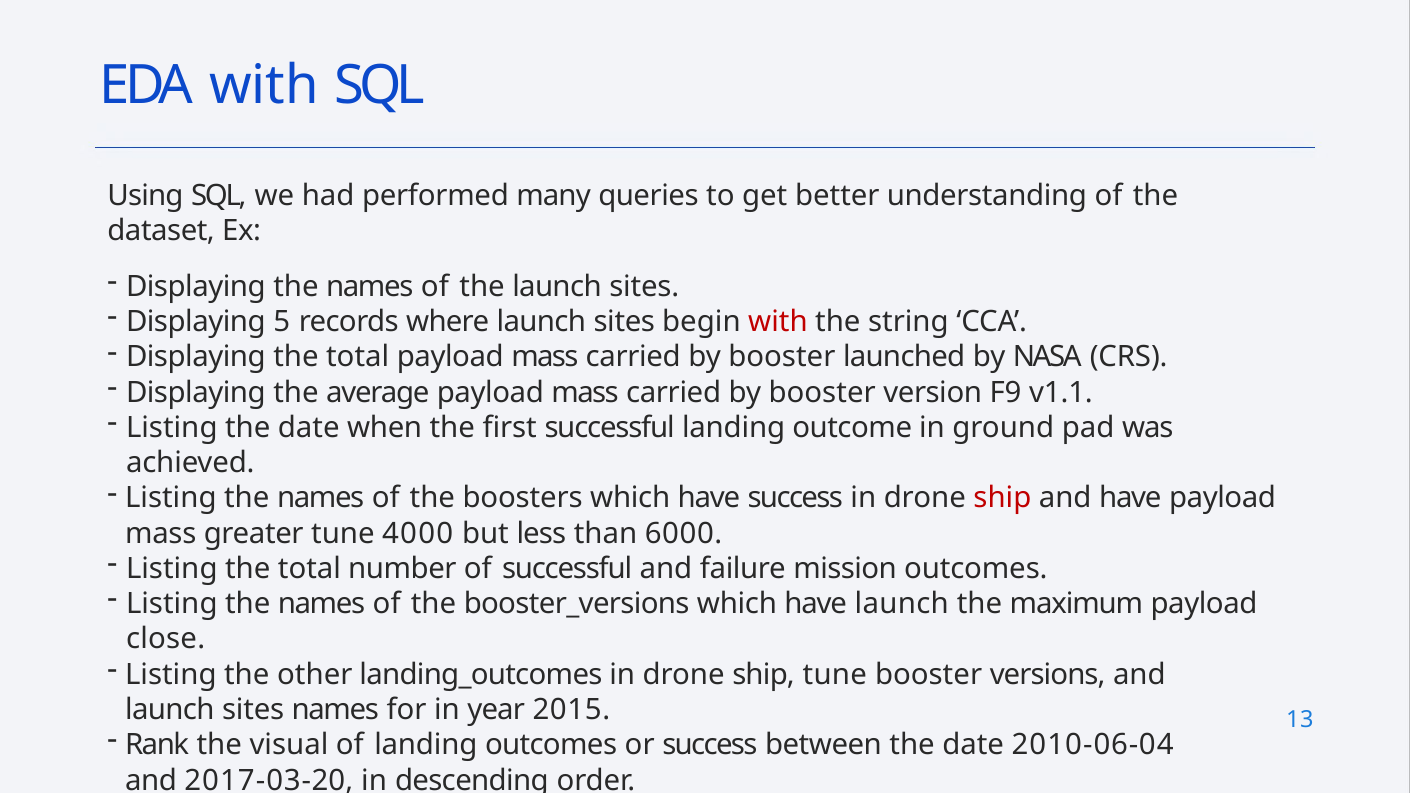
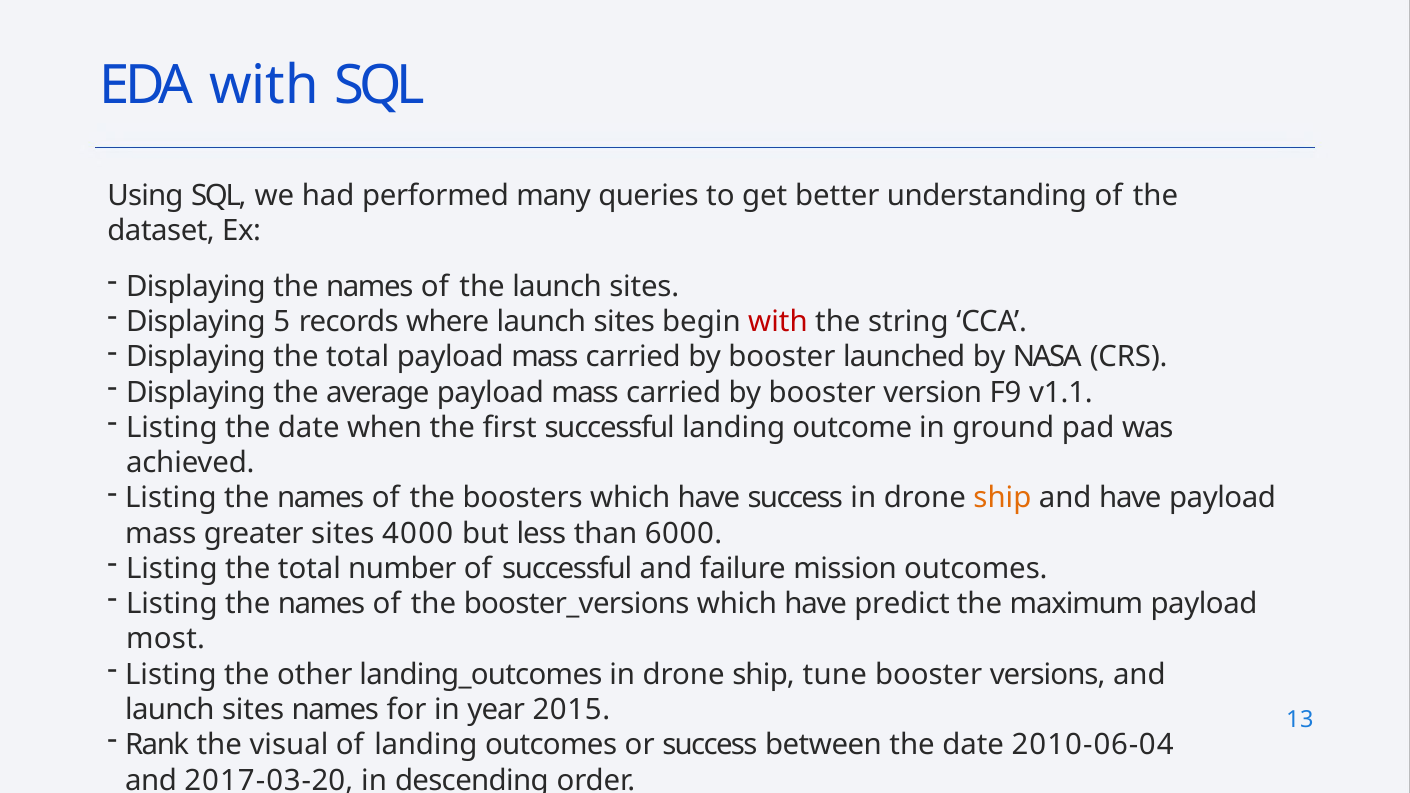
ship colour: red -> orange (1002, 498)
greater tune: tune -> sites (343, 534)
have launch: launch -> predict (902, 604)
close: close -> most (166, 639)
